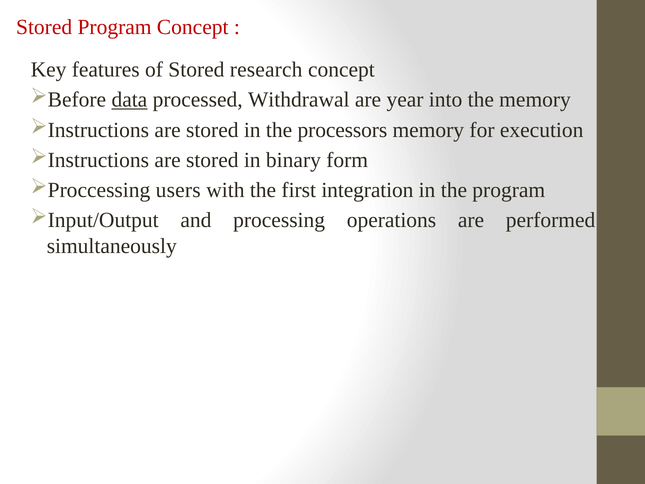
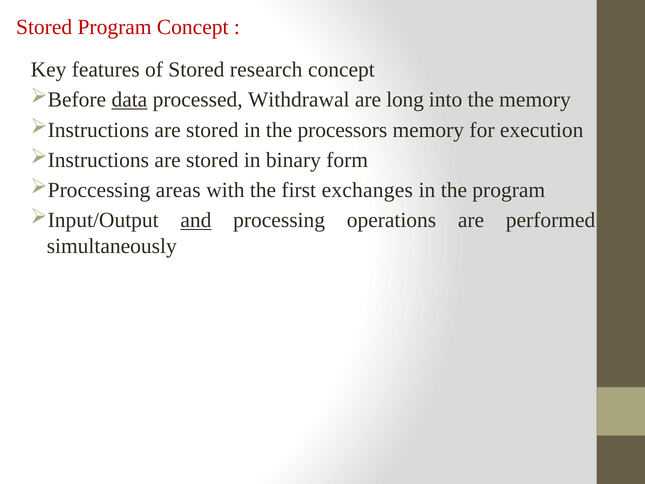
year: year -> long (405, 100)
users: users -> areas (178, 190)
integration: integration -> exchanges (367, 190)
and underline: none -> present (196, 220)
